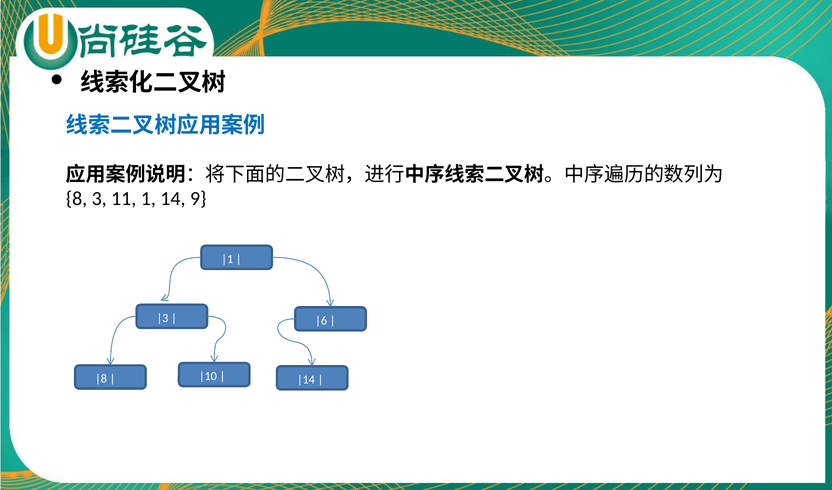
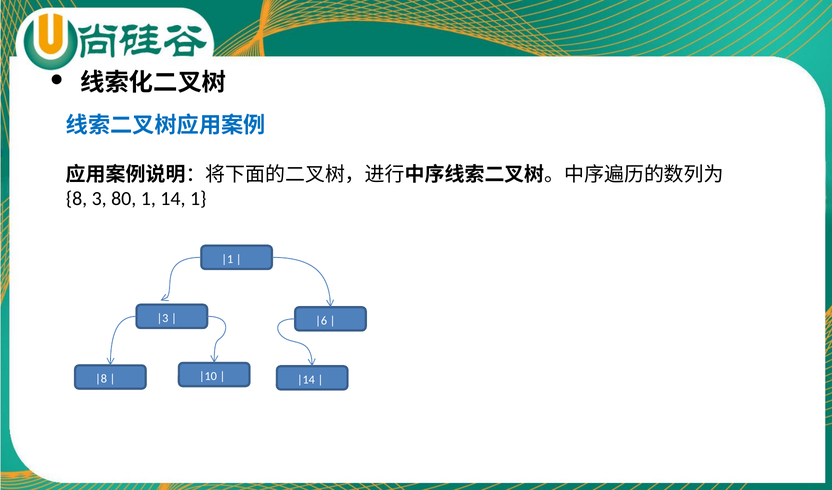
11: 11 -> 80 (124, 198)
14 9: 9 -> 1 (198, 198)
